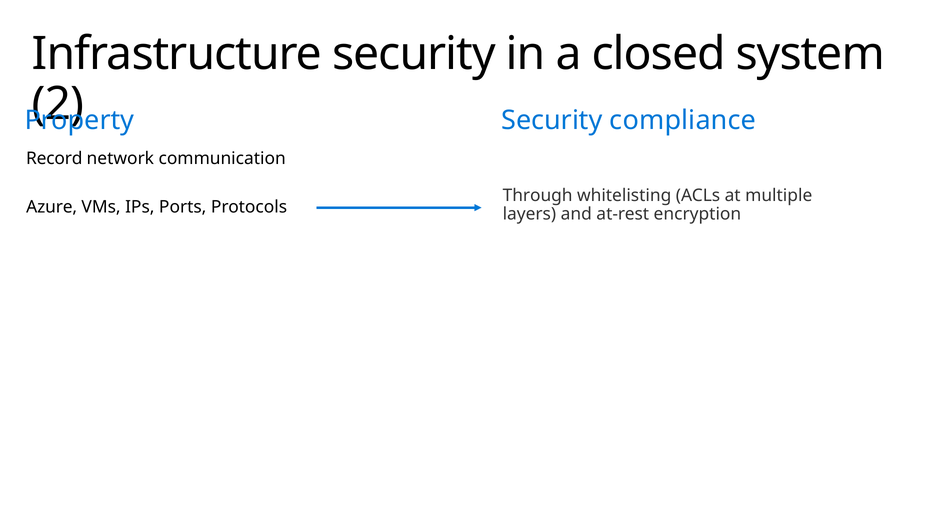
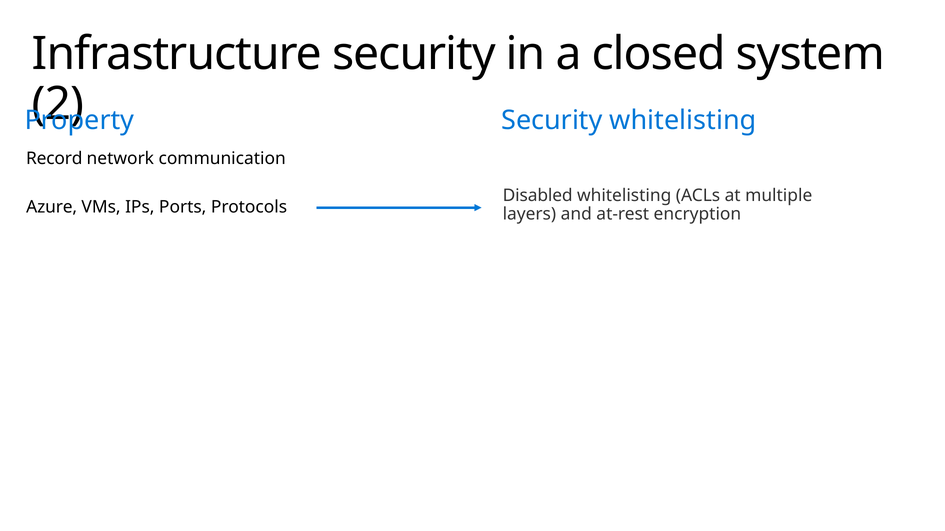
Security compliance: compliance -> whitelisting (683, 120)
Through: Through -> Disabled (538, 196)
